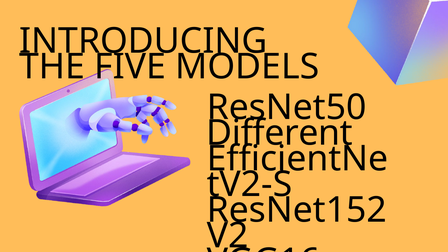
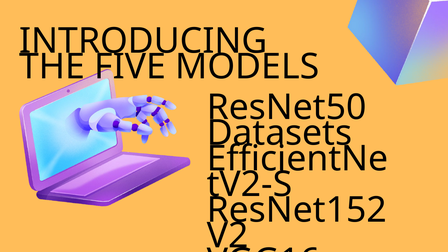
Different: Different -> Datasets (279, 133)
